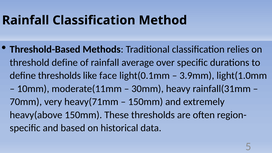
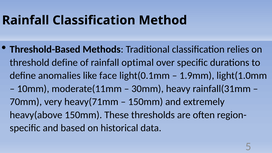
average: average -> optimal (138, 63)
define thresholds: thresholds -> anomalies (59, 76)
3.9mm: 3.9mm -> 1.9mm (197, 76)
